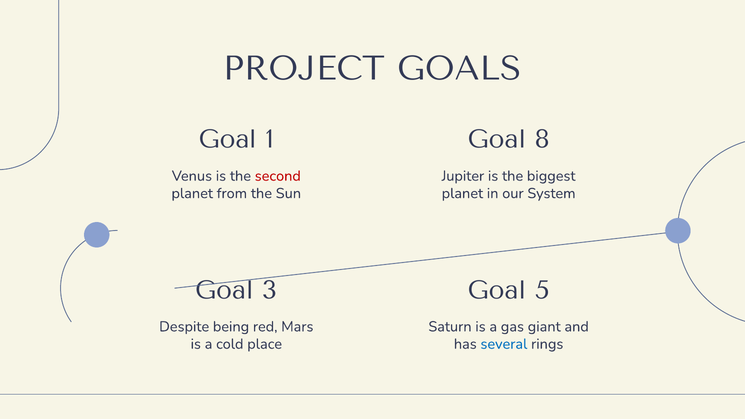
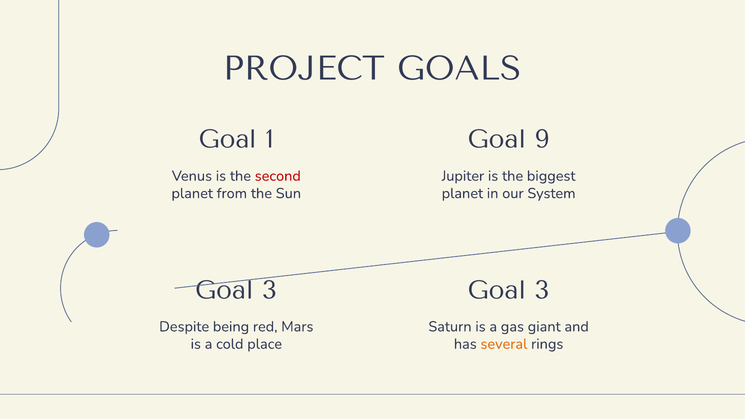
8: 8 -> 9 (542, 139)
3 Goal 5: 5 -> 3 (542, 290)
several colour: blue -> orange (504, 344)
